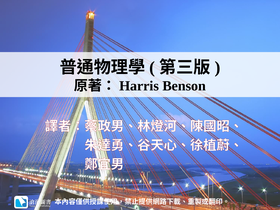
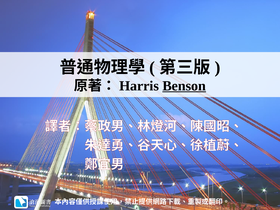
Benson underline: none -> present (184, 86)
